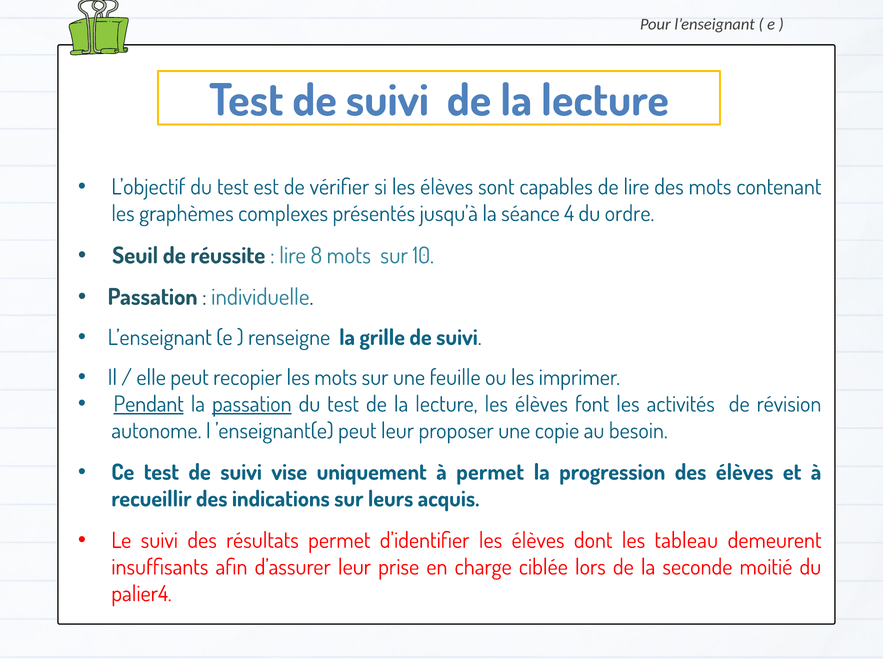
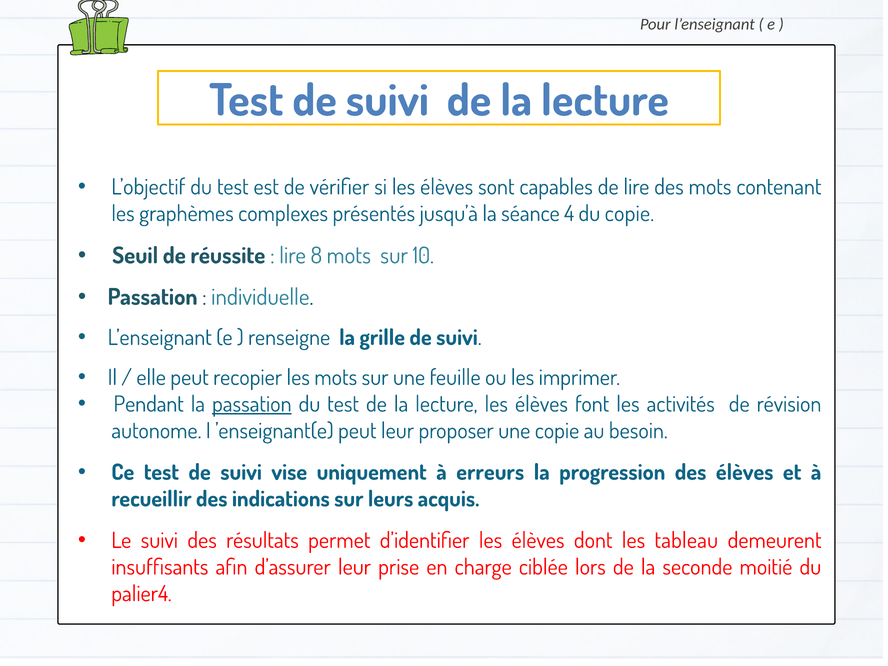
du ordre: ordre -> copie (629, 214)
Pendant underline: present -> none (149, 404)
à permet: permet -> erreurs (490, 472)
